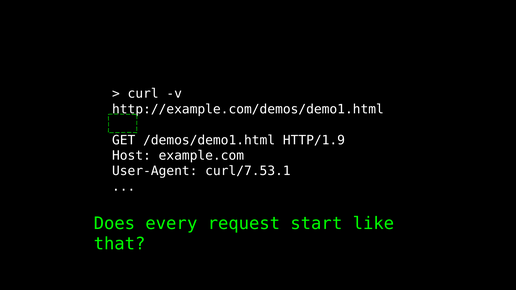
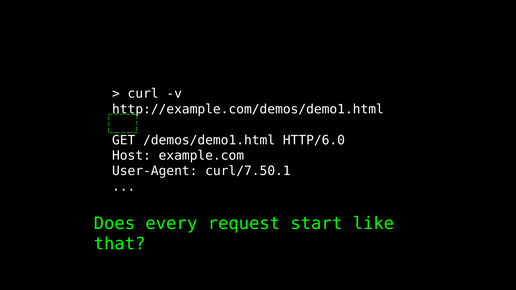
HTTP/1.9: HTTP/1.9 -> HTTP/6.0 (314, 140)
curl/7.53.1: curl/7.53.1 -> curl/7.50.1 (248, 171)
